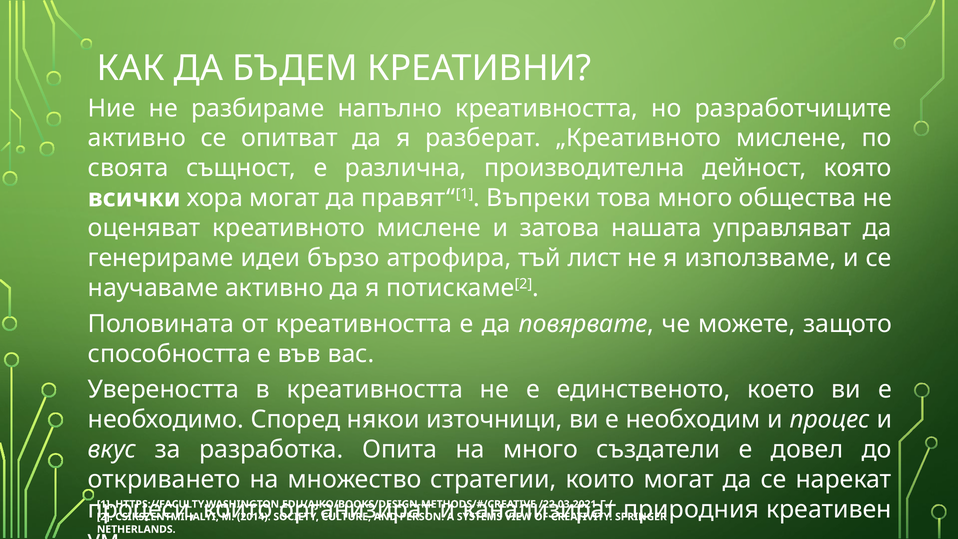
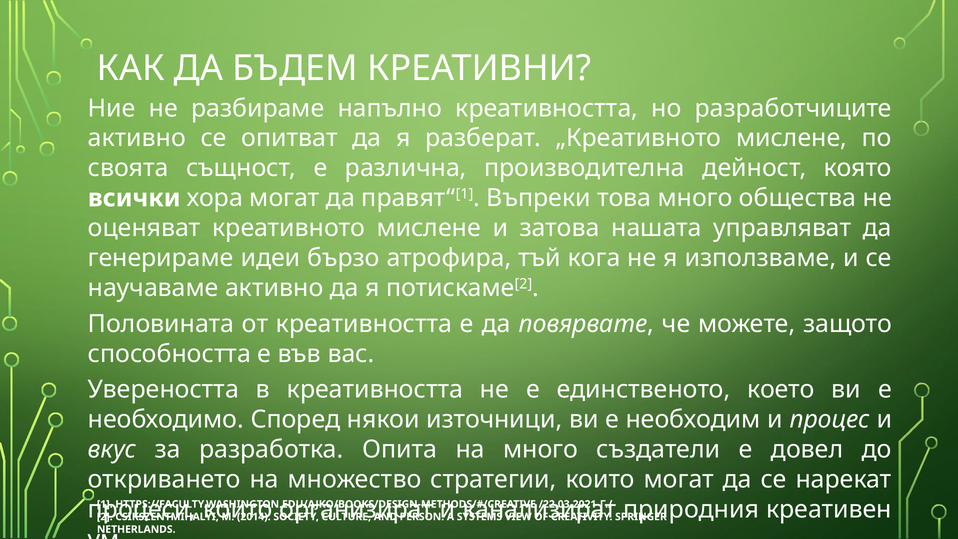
лист: лист -> кога (594, 258)
